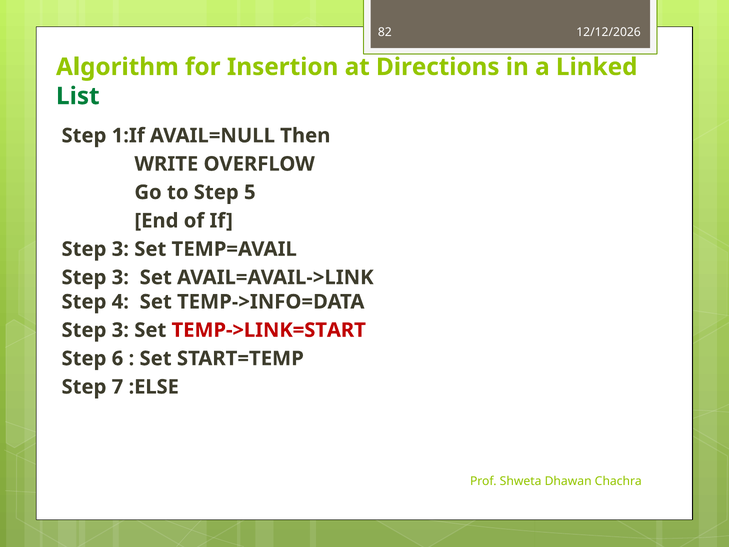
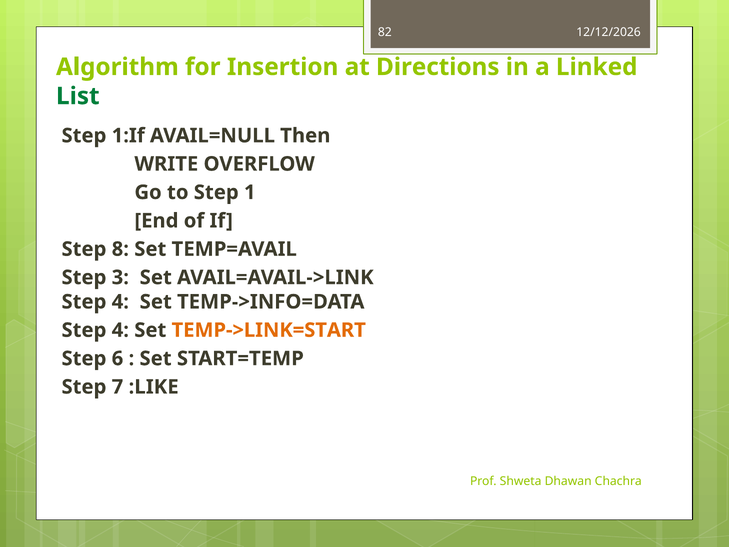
5: 5 -> 1 (250, 192)
3: 3 -> 8 (120, 249)
3: 3 -> 4 (120, 330)
TEMP->LINK=START colour: red -> orange (269, 330)
:ELSE: :ELSE -> :LIKE (154, 387)
